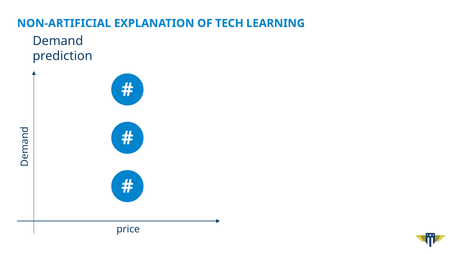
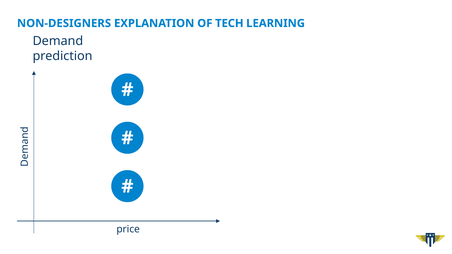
NON-ARTIFICIAL: NON-ARTIFICIAL -> NON-DESIGNERS (64, 23)
